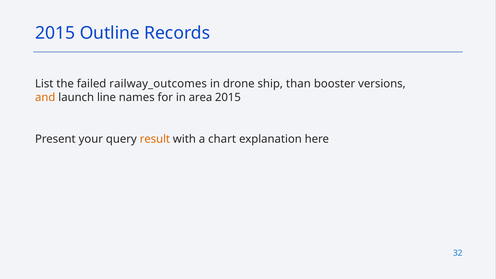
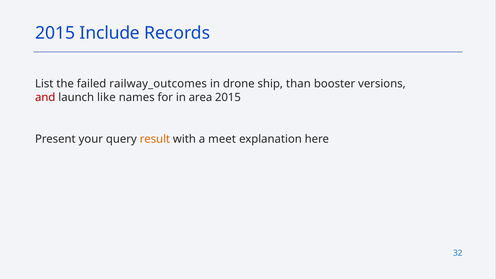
Outline: Outline -> Include (110, 33)
and colour: orange -> red (45, 97)
line: line -> like (106, 97)
chart: chart -> meet (222, 139)
